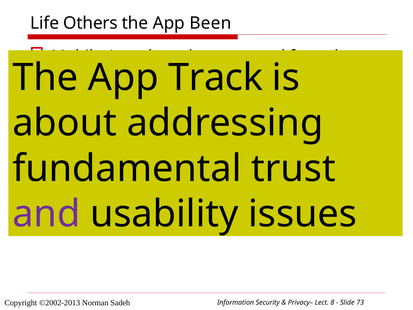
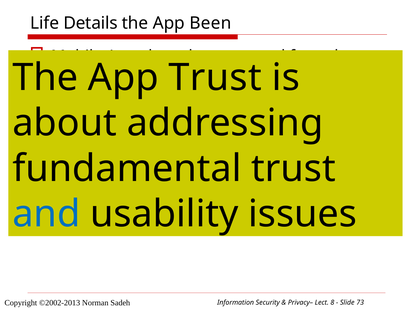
Life Others: Others -> Details (90, 23)
App Track: Track -> Trust (215, 78)
and colour: purple -> blue (46, 214)
